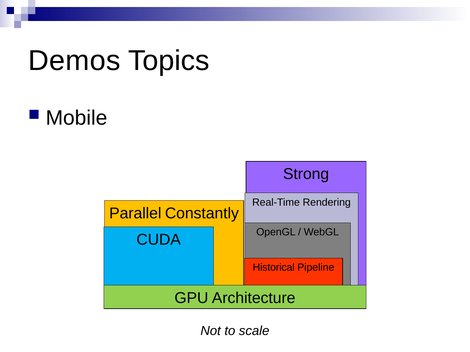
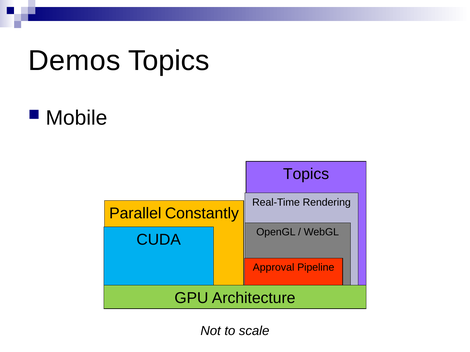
Strong: Strong -> Topics (306, 174)
Historical: Historical -> Approval (274, 268)
